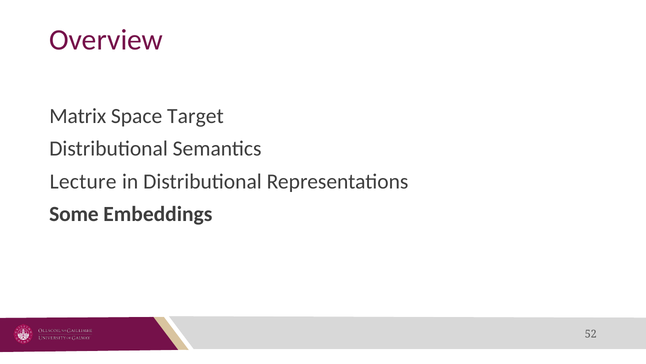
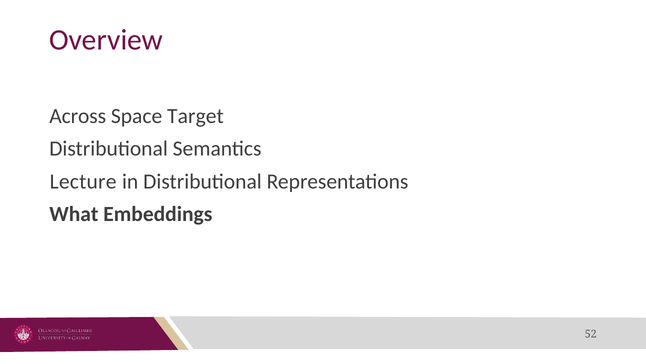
Matrix: Matrix -> Across (78, 116)
Some: Some -> What (74, 214)
